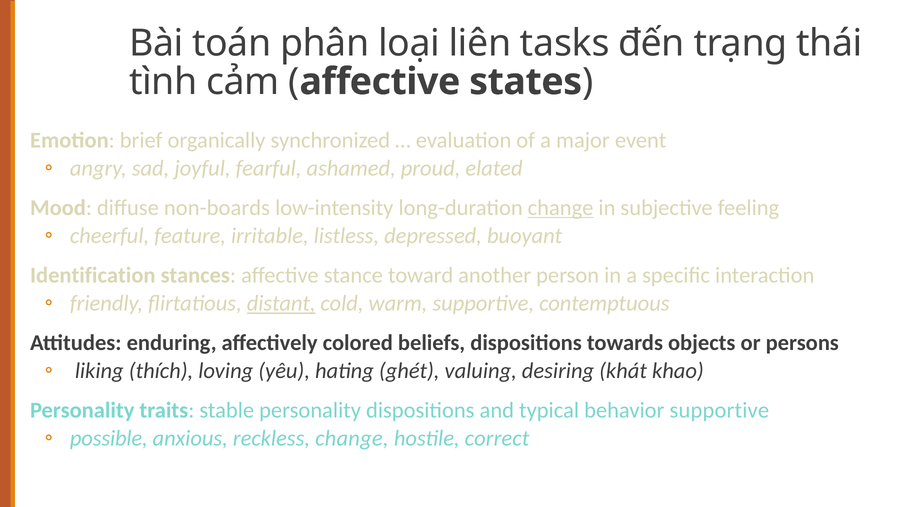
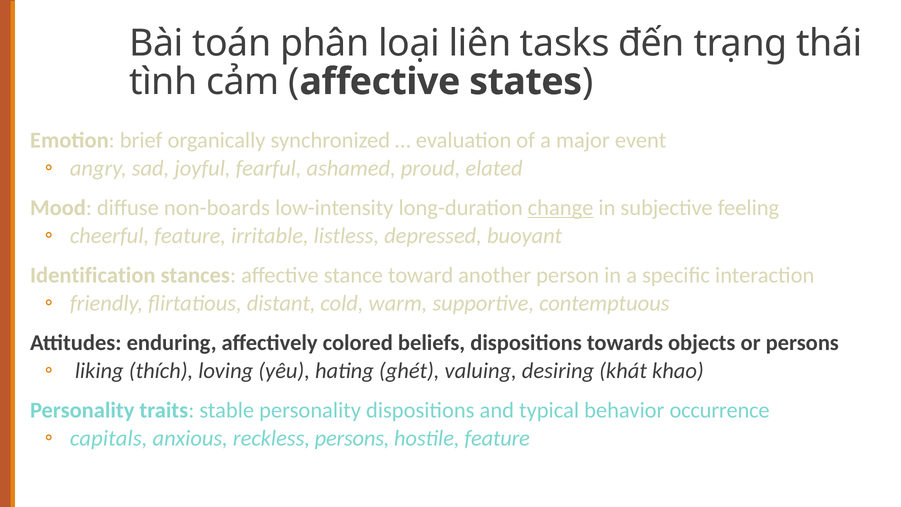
distant underline: present -> none (281, 303)
behavior supportive: supportive -> occurrence (720, 410)
possible: possible -> capitals (109, 438)
reckless change: change -> persons (352, 438)
hostile correct: correct -> feature (497, 438)
